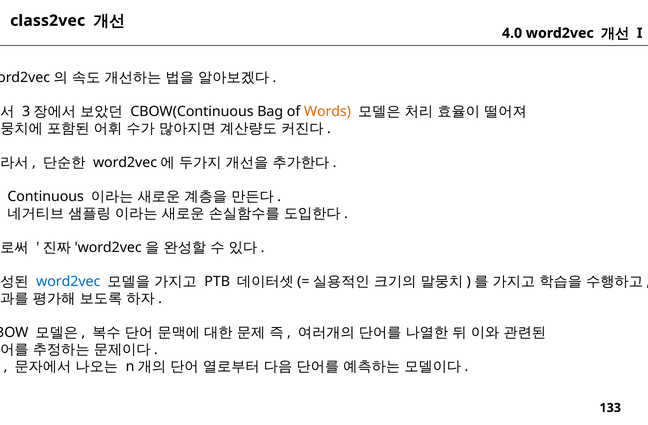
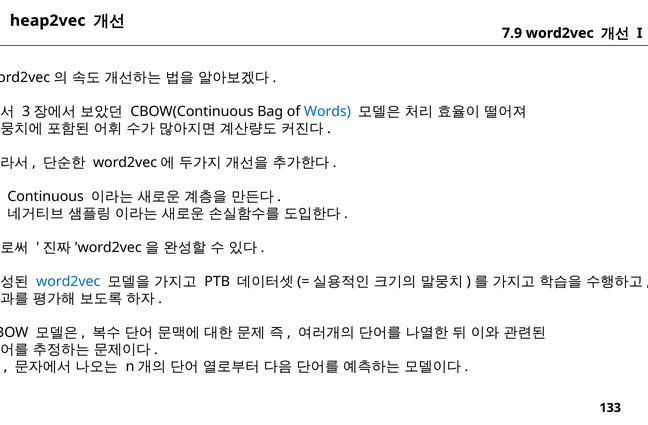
class2vec: class2vec -> heap2vec (48, 21)
4.0: 4.0 -> 7.9 (512, 33)
Words colour: orange -> blue (327, 112)
